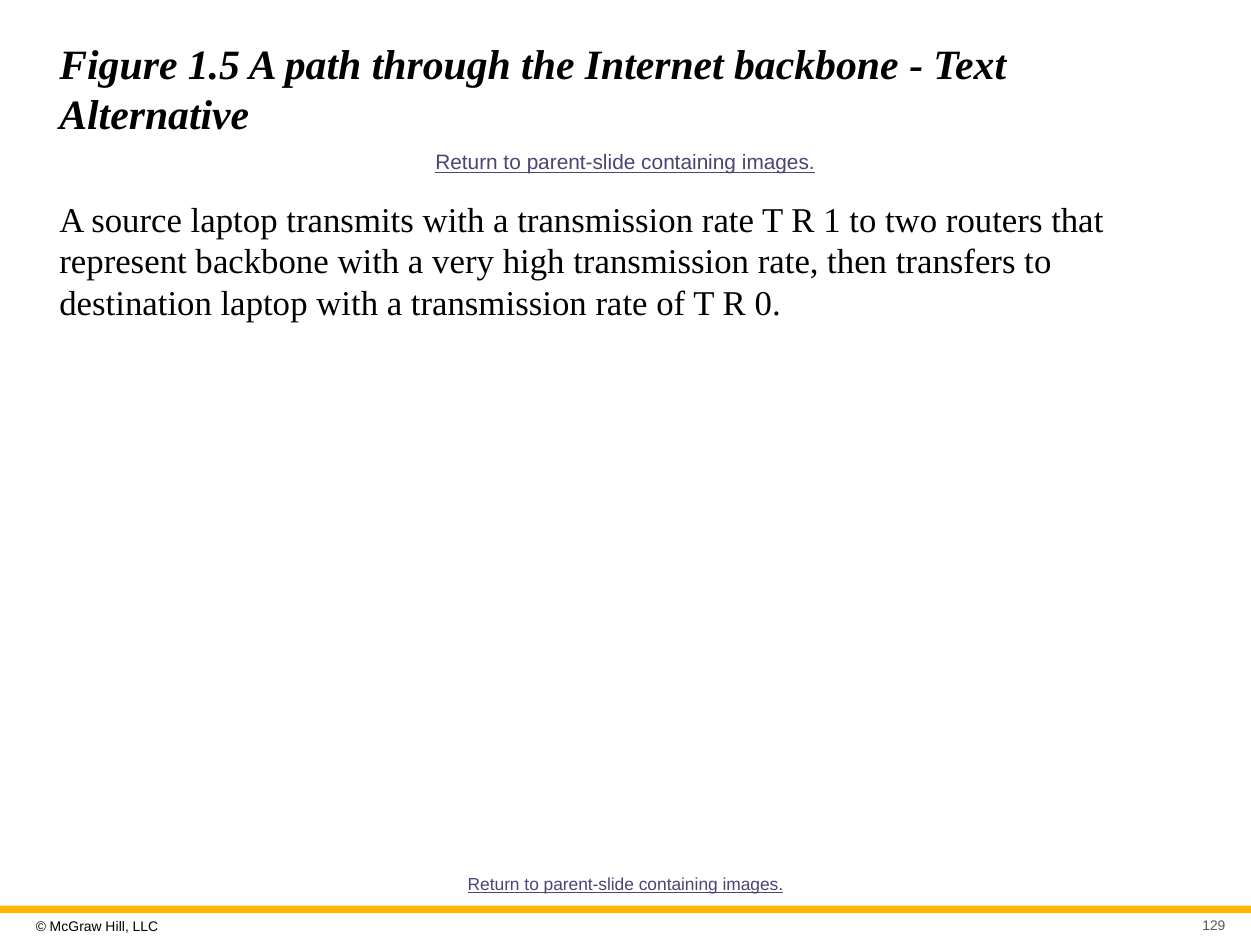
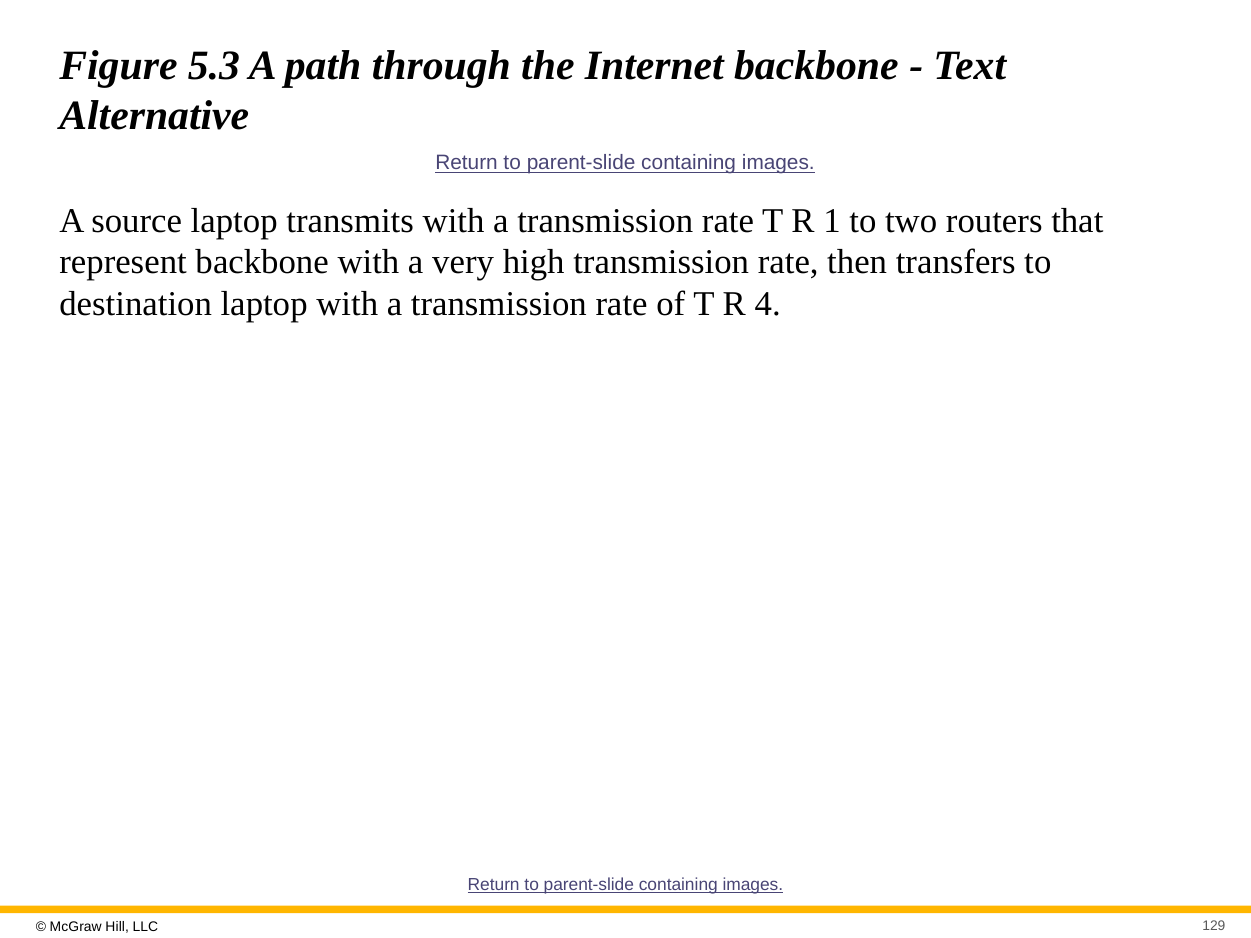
1.5: 1.5 -> 5.3 (214, 66)
0: 0 -> 4 (768, 304)
